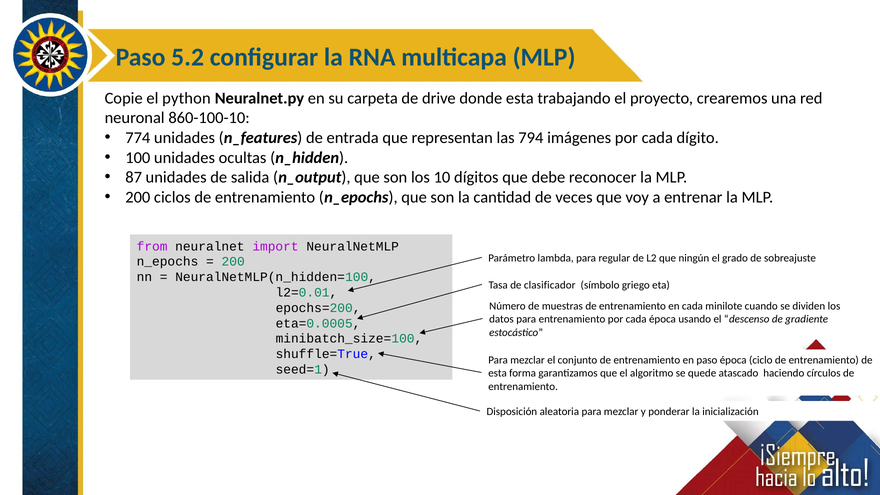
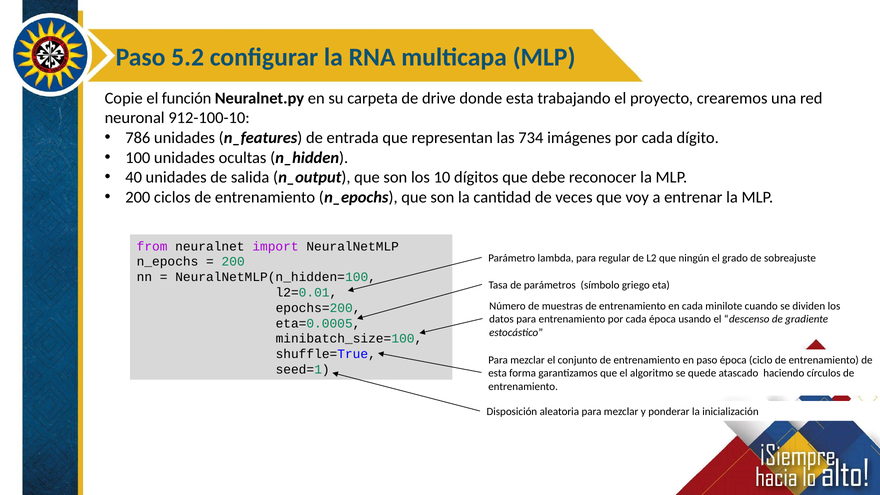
python: python -> función (187, 98)
860-100-10: 860-100-10 -> 912-100-10 (209, 118)
774: 774 -> 786 (138, 138)
794: 794 -> 734 (531, 138)
87: 87 -> 40 (134, 177)
clasificador: clasificador -> parámetros (550, 285)
